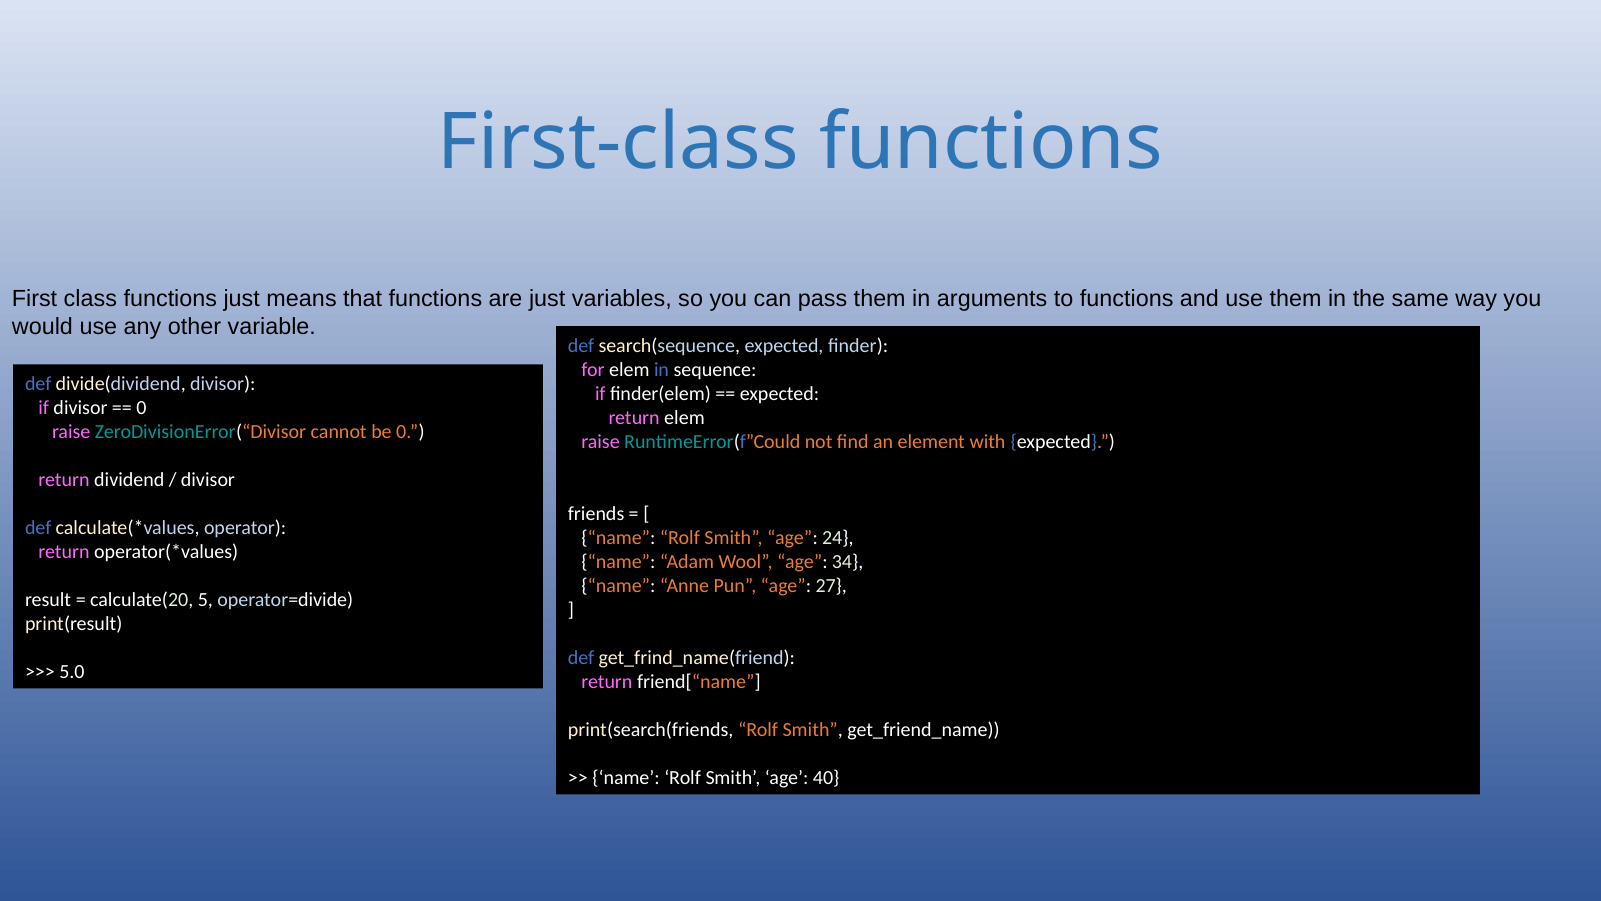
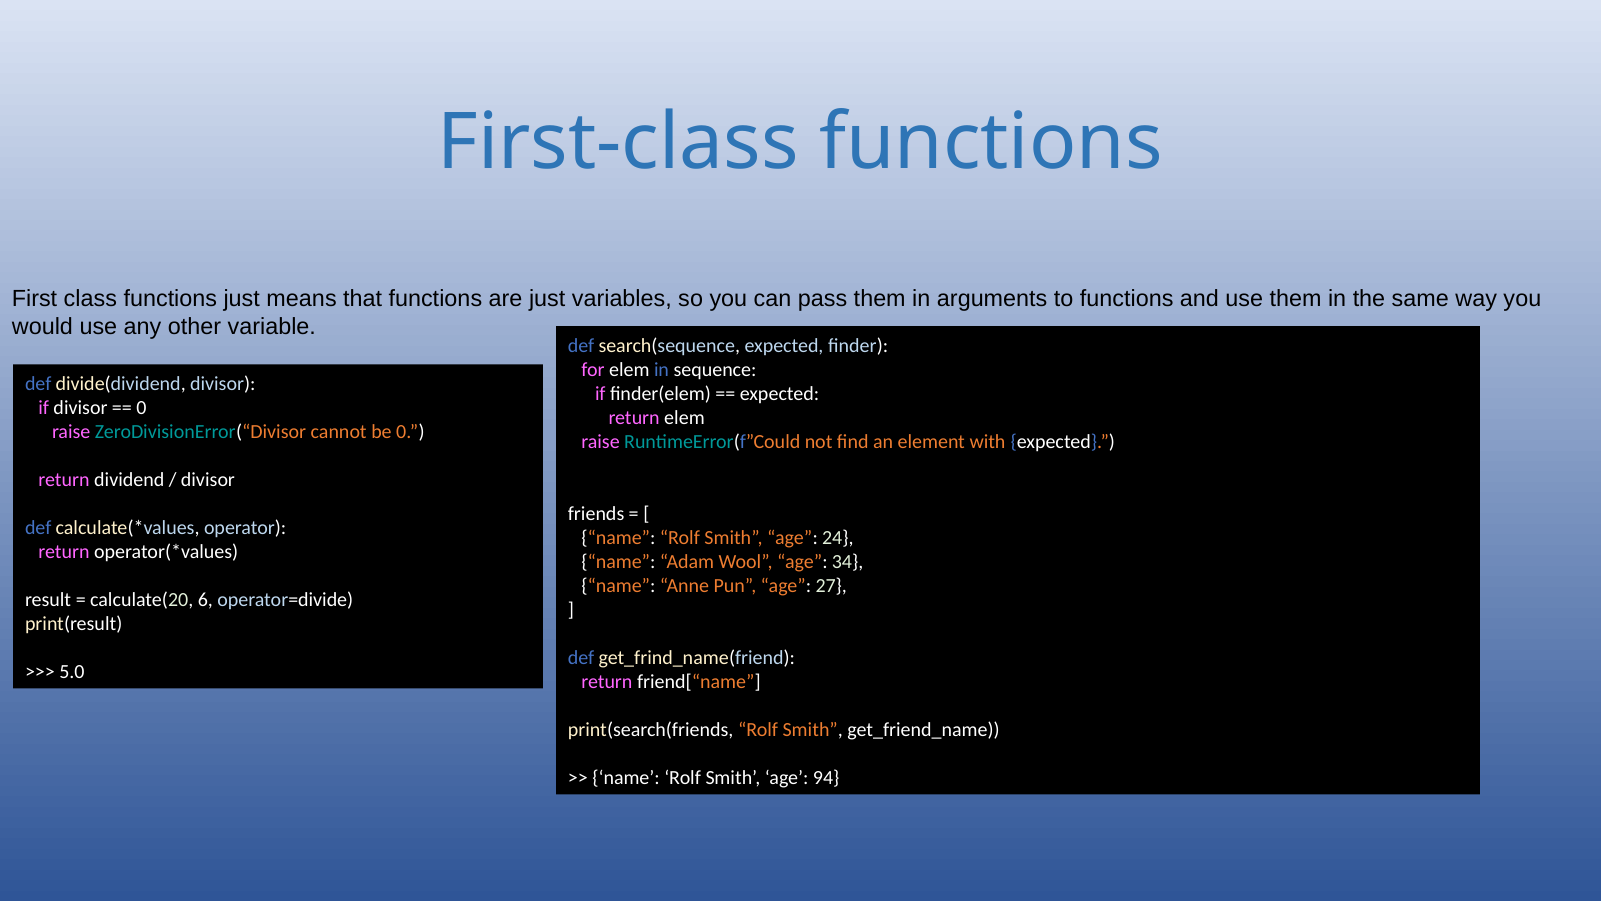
5: 5 -> 6 (205, 600)
40: 40 -> 94 (826, 778)
